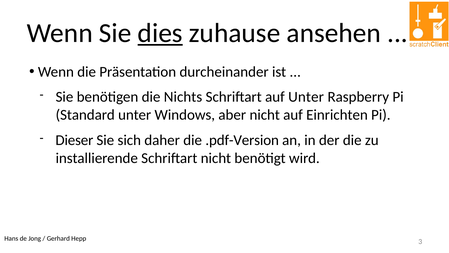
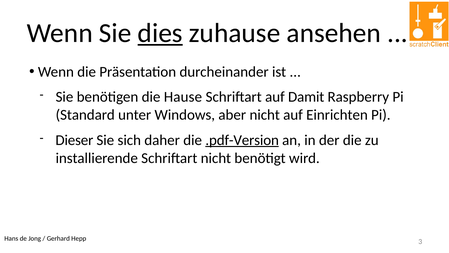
Nichts: Nichts -> Hause (183, 97)
auf Unter: Unter -> Damit (306, 97)
.pdf-Version underline: none -> present (242, 140)
